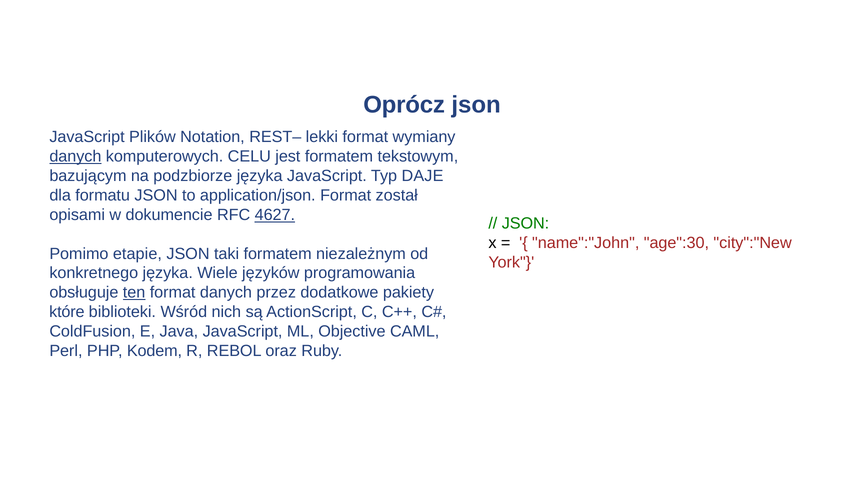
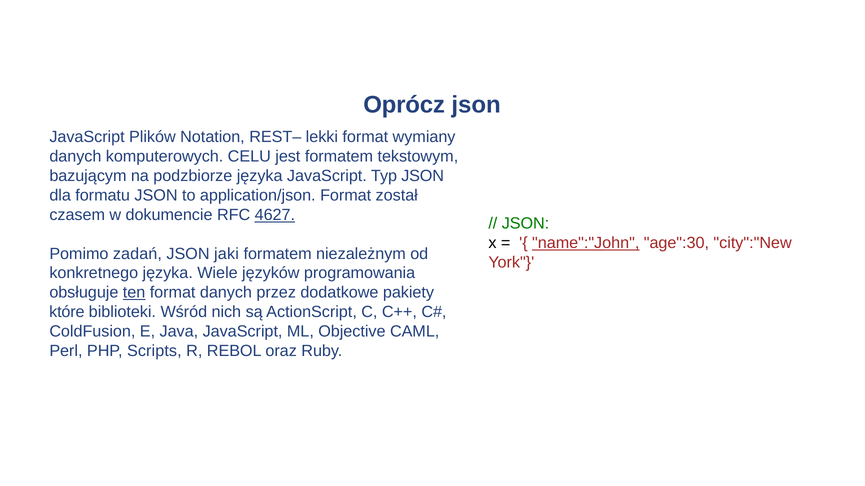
danych underline: present -> none (75, 157)
Typ DAJE: DAJE -> JSON (423, 176)
opisami: opisami -> czasem (77, 215)
name":"John underline: none -> present (586, 243)
etapie: etapie -> zadań (137, 254)
taki: taki -> jaki (226, 254)
Kodem: Kodem -> Scripts (154, 351)
